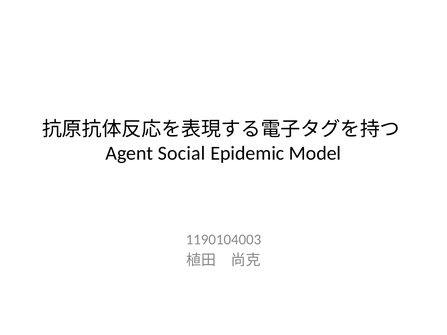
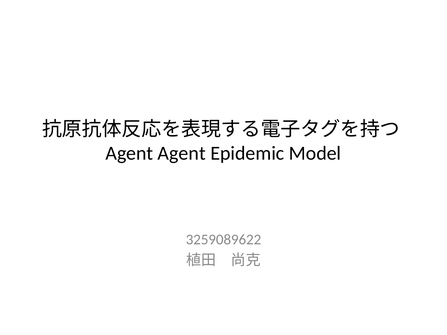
Social: Social -> Agent (182, 153)
1190104003: 1190104003 -> 3259089622 (224, 240)
